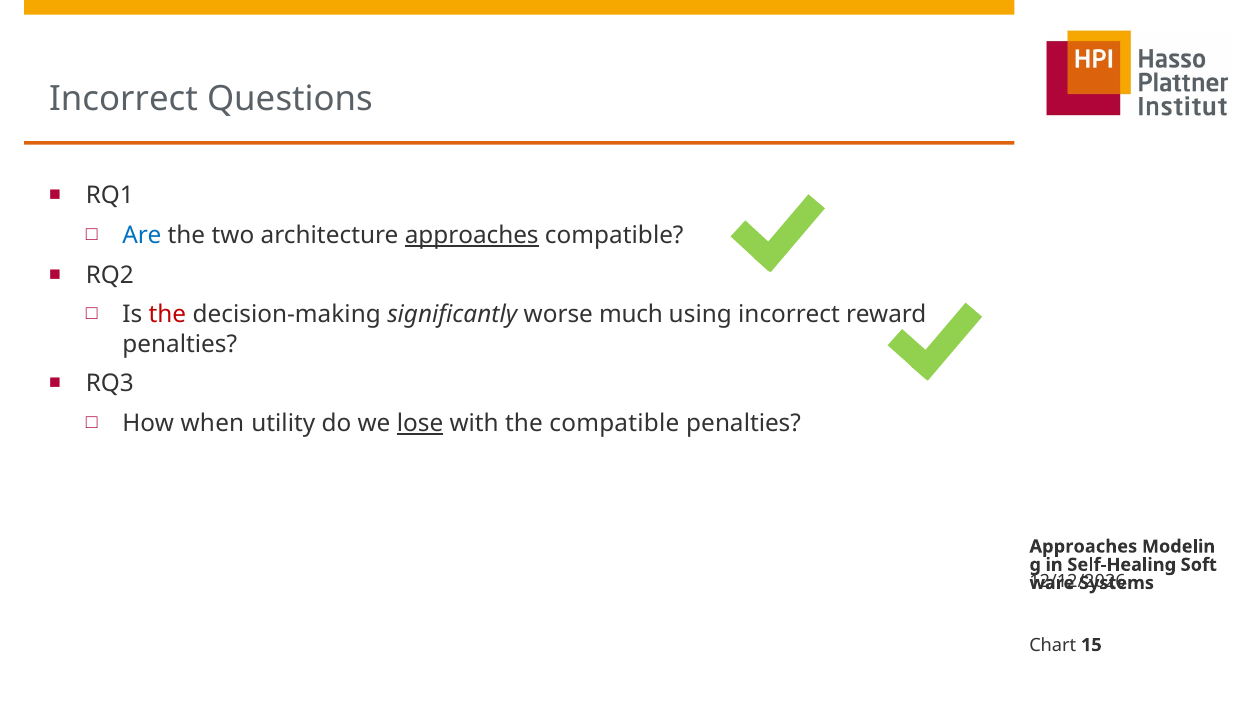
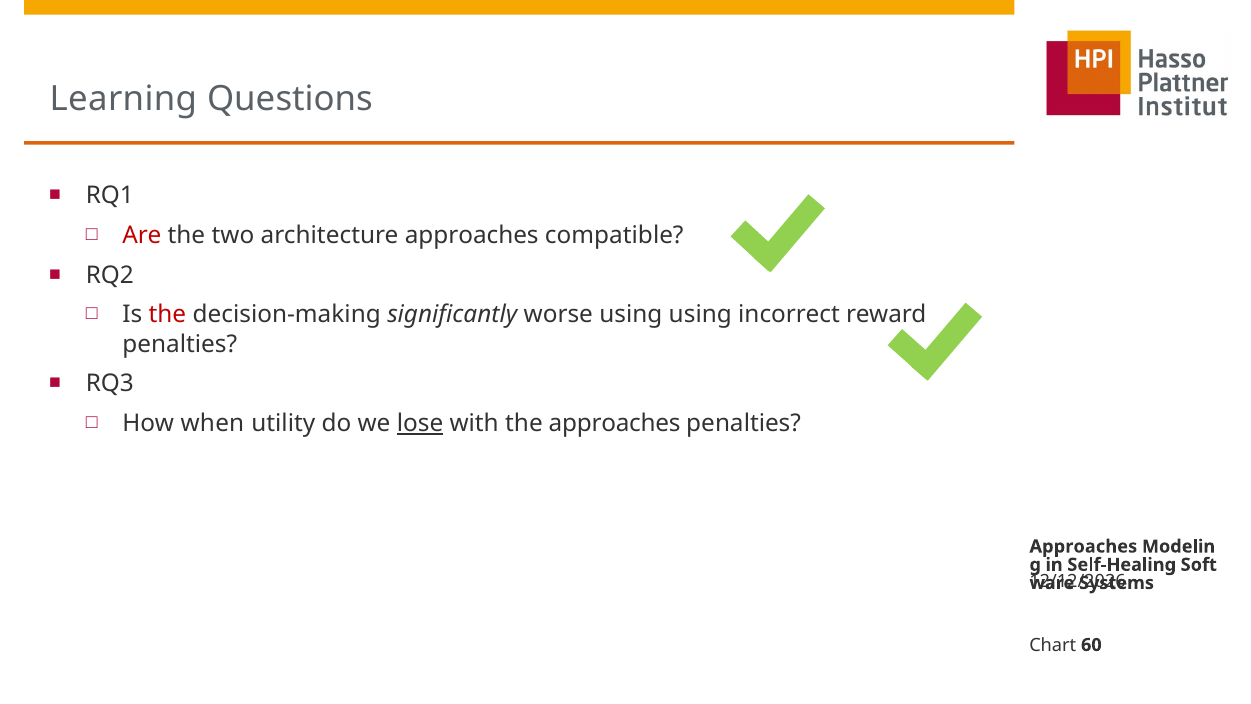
Incorrect: Incorrect -> Learning (123, 99)
Are colour: blue -> red (142, 235)
approaches underline: present -> none (472, 235)
worse much: much -> using (631, 315)
the compatible: compatible -> approaches (615, 423)
15: 15 -> 60 (1091, 645)
